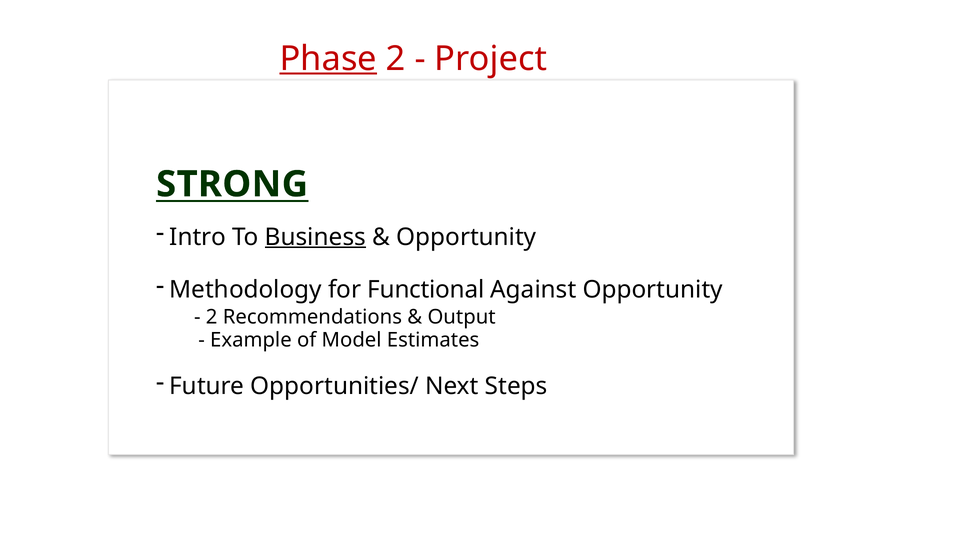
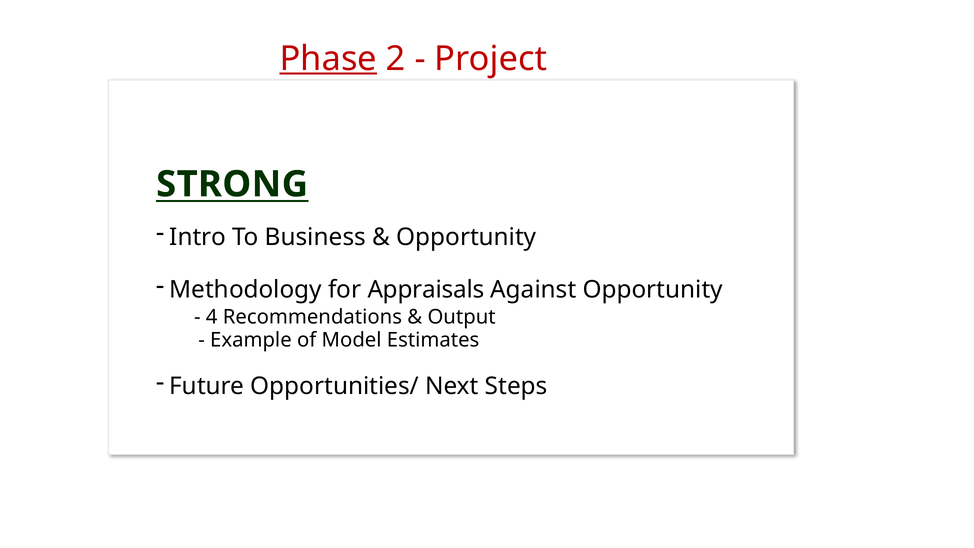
Business underline: present -> none (315, 237)
Functional: Functional -> Appraisals (426, 290)
2: 2 -> 4 (212, 317)
